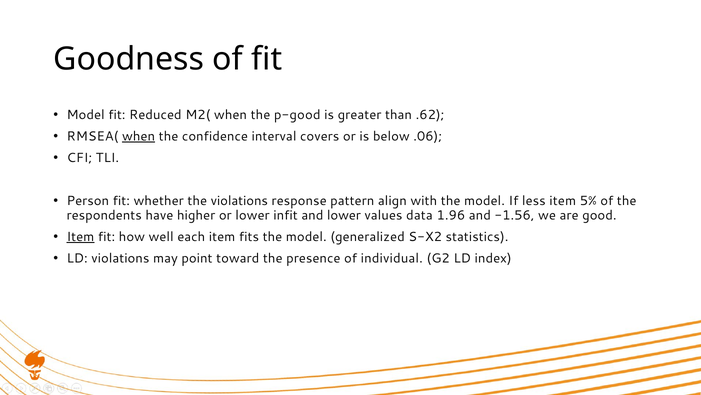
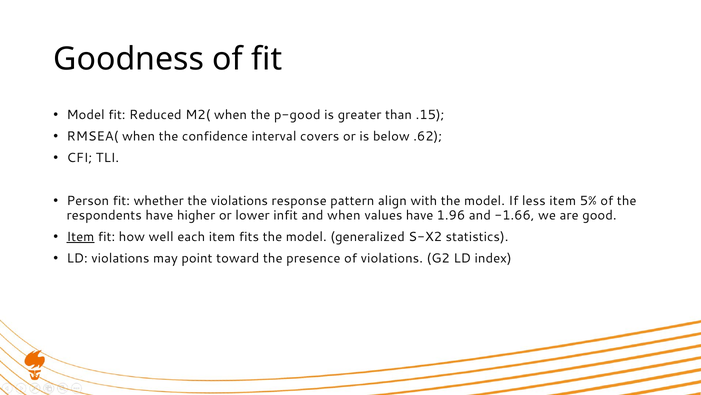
.62: .62 -> .15 (430, 115)
when underline: present -> none (139, 136)
.06: .06 -> .62 (428, 136)
and lower: lower -> when (344, 215)
values data: data -> have (420, 215)
-1.56: -1.56 -> -1.66 (514, 215)
of individual: individual -> violations (392, 258)
